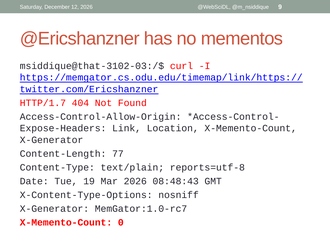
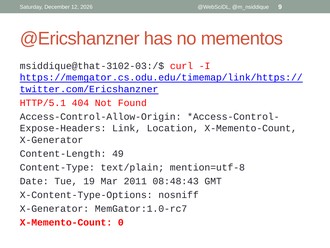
HTTP/1.7: HTTP/1.7 -> HTTP/5.1 (43, 103)
77: 77 -> 49 (118, 153)
reports=utf-8: reports=utf-8 -> mention=utf-8 (207, 167)
Mar 2026: 2026 -> 2011 (135, 181)
